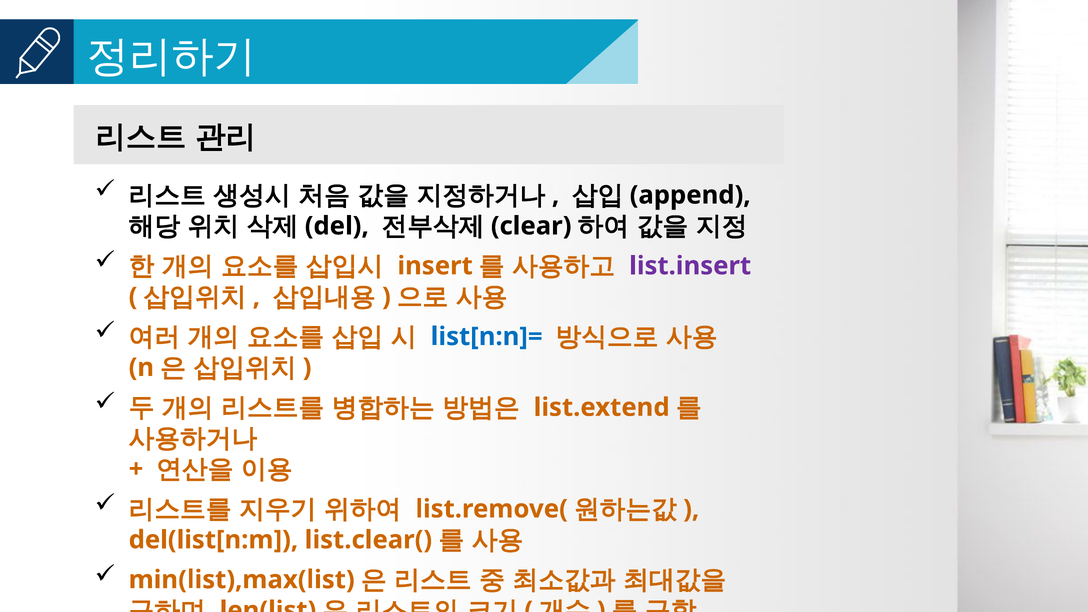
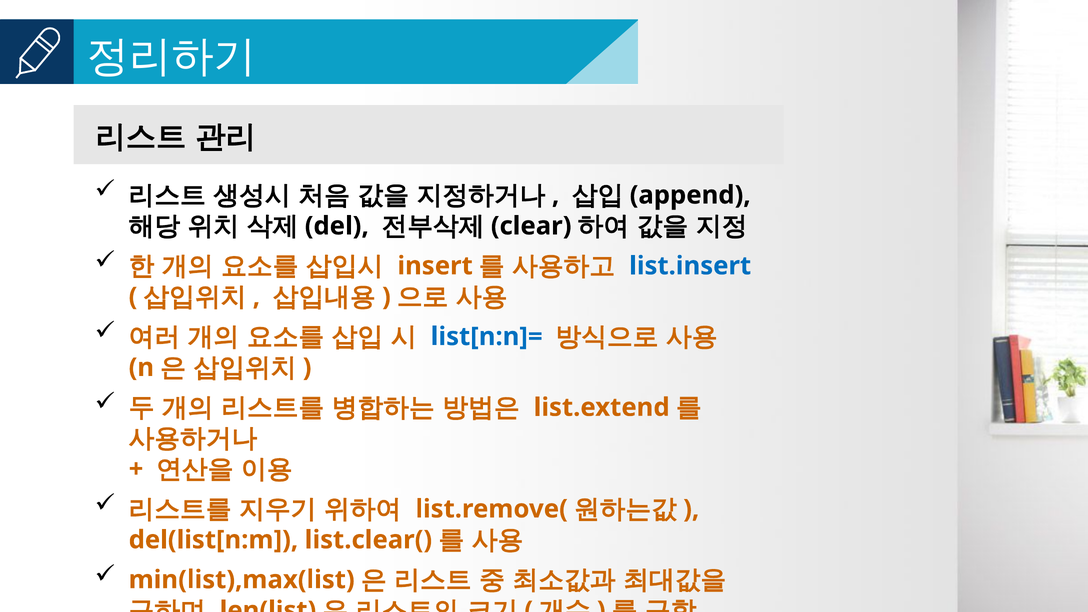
list.insert colour: purple -> blue (690, 266)
